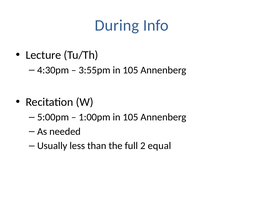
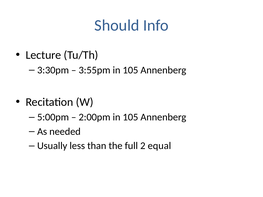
During: During -> Should (117, 25)
4:30pm: 4:30pm -> 3:30pm (53, 70)
1:00pm: 1:00pm -> 2:00pm (94, 117)
